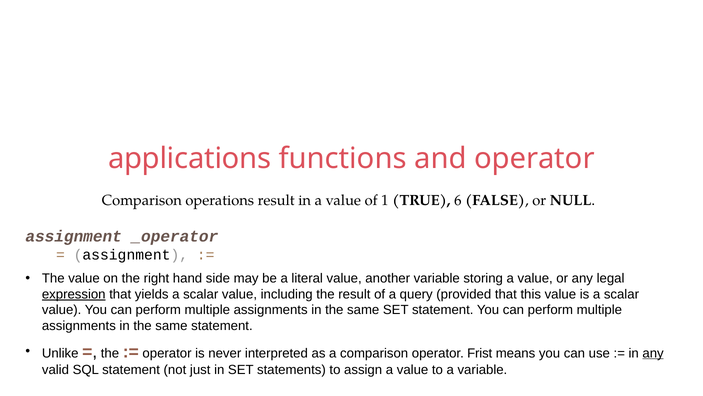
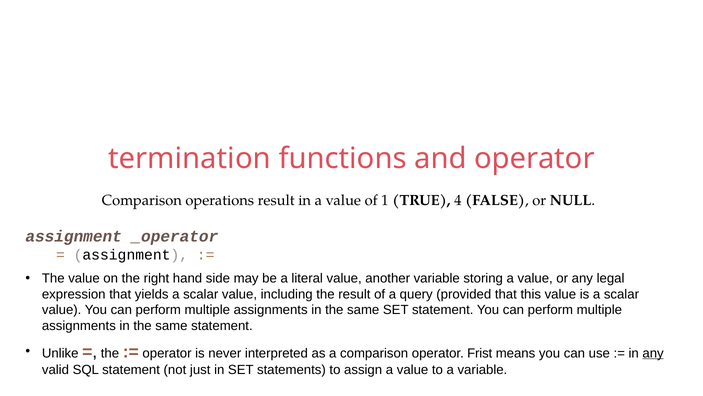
applications: applications -> termination (189, 158)
6: 6 -> 4 (458, 200)
expression underline: present -> none (74, 294)
